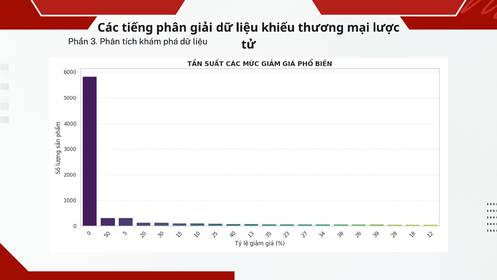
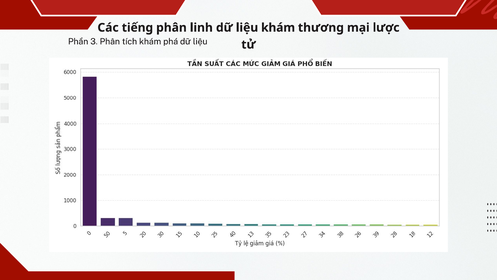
giải: giải -> linh (201, 28)
liệu khiếu: khiếu -> khám (278, 28)
